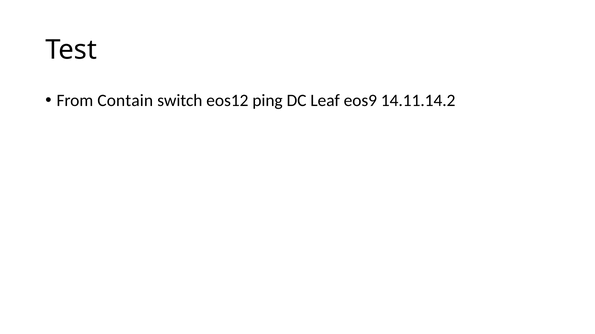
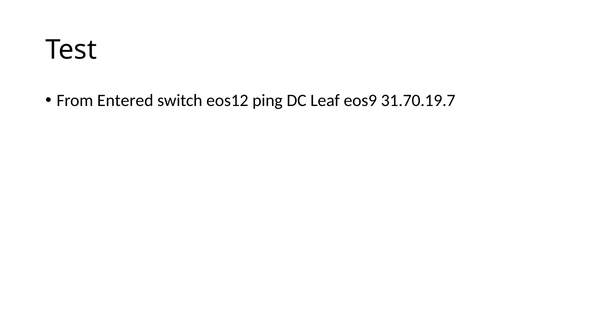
Contain: Contain -> Entered (125, 101)
14.11.14.2: 14.11.14.2 -> 31.70.19.7 (418, 101)
